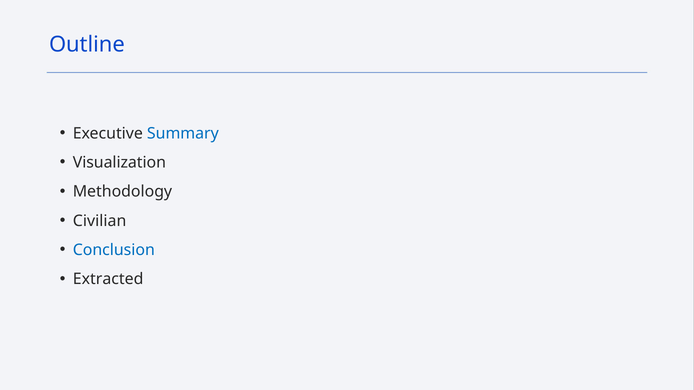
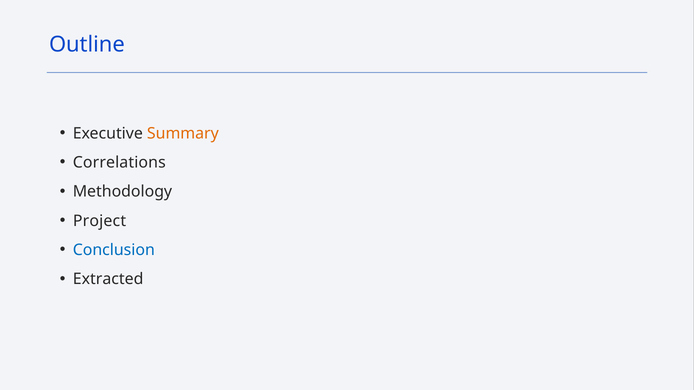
Summary colour: blue -> orange (183, 133)
Visualization: Visualization -> Correlations (119, 163)
Civilian: Civilian -> Project (100, 221)
